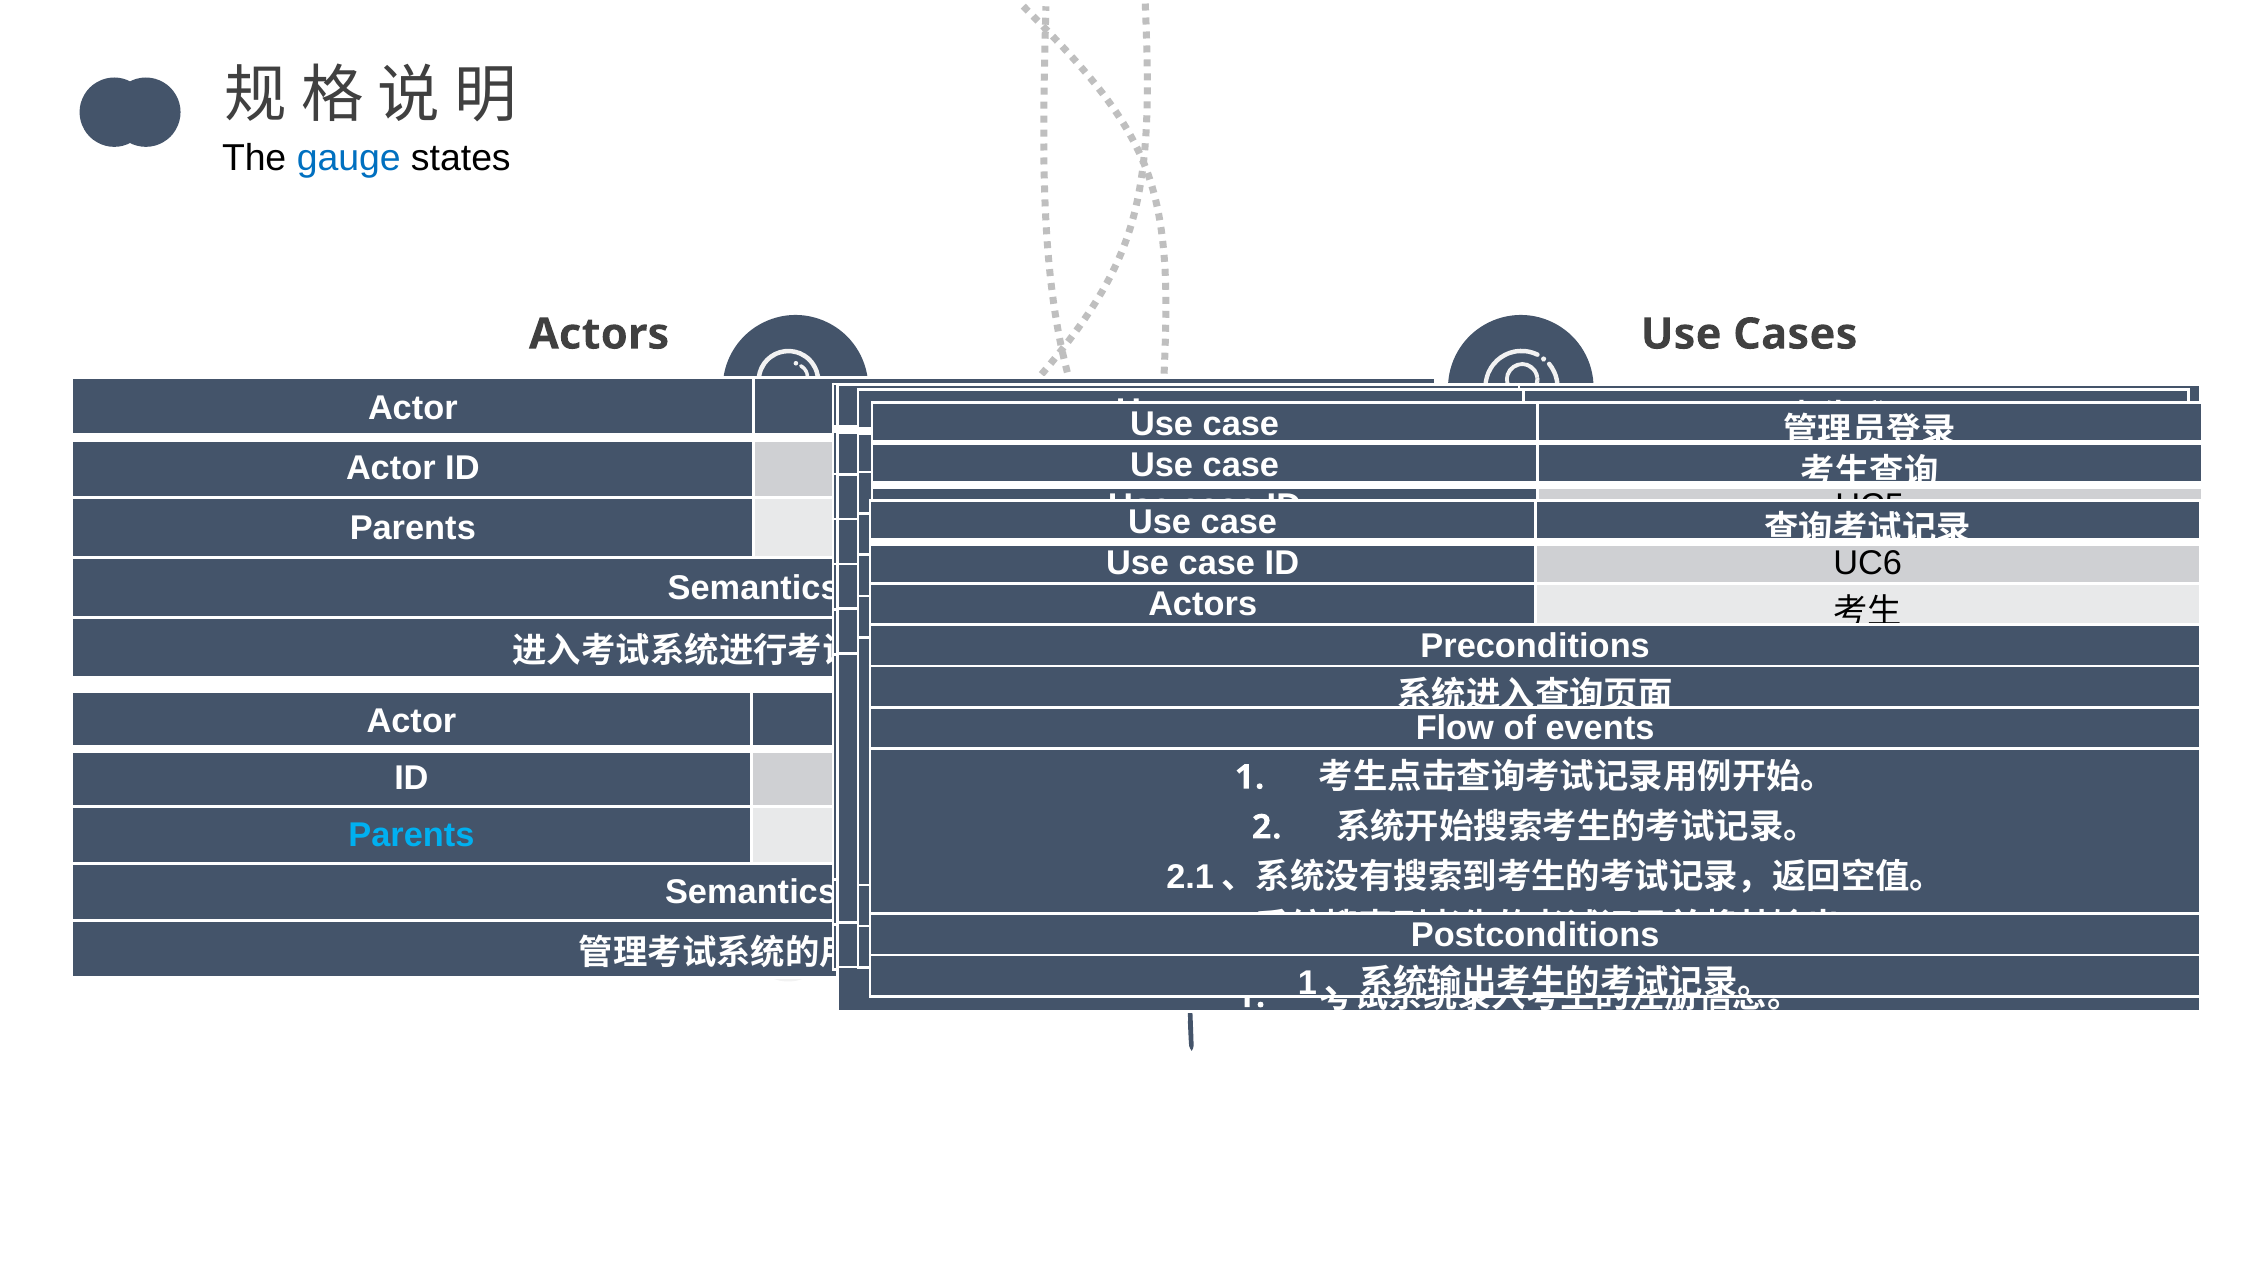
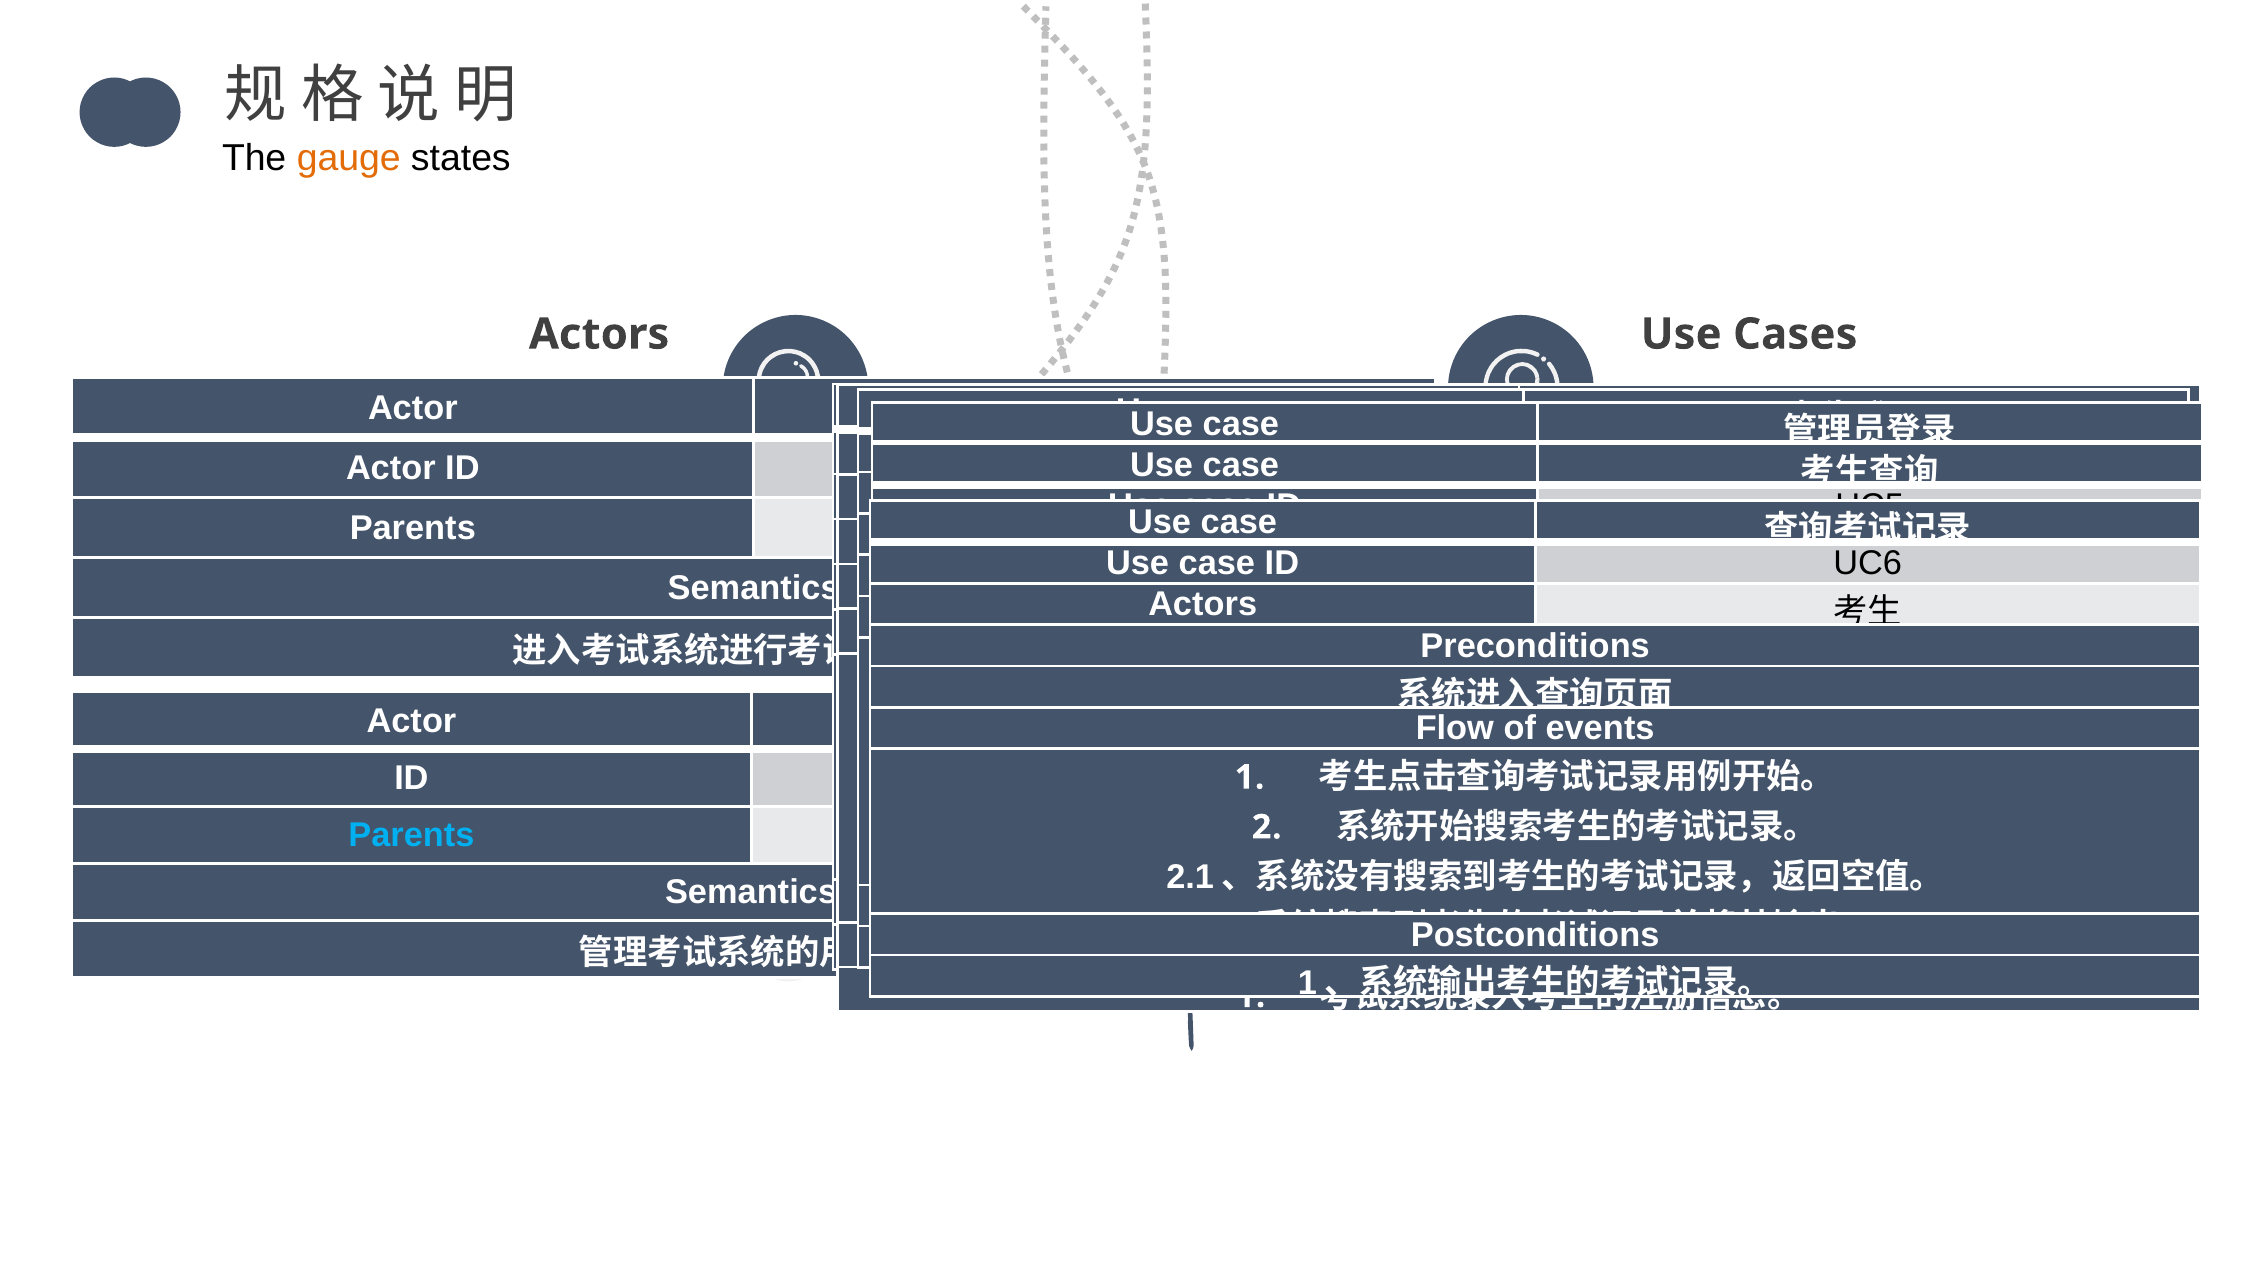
gauge colour: blue -> orange (349, 158)
